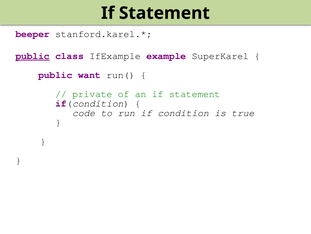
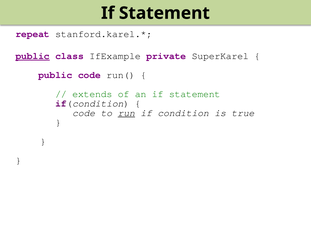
beeper: beeper -> repeat (33, 34)
example: example -> private (166, 56)
public want: want -> code (89, 75)
private: private -> extends (92, 94)
run underline: none -> present (126, 113)
